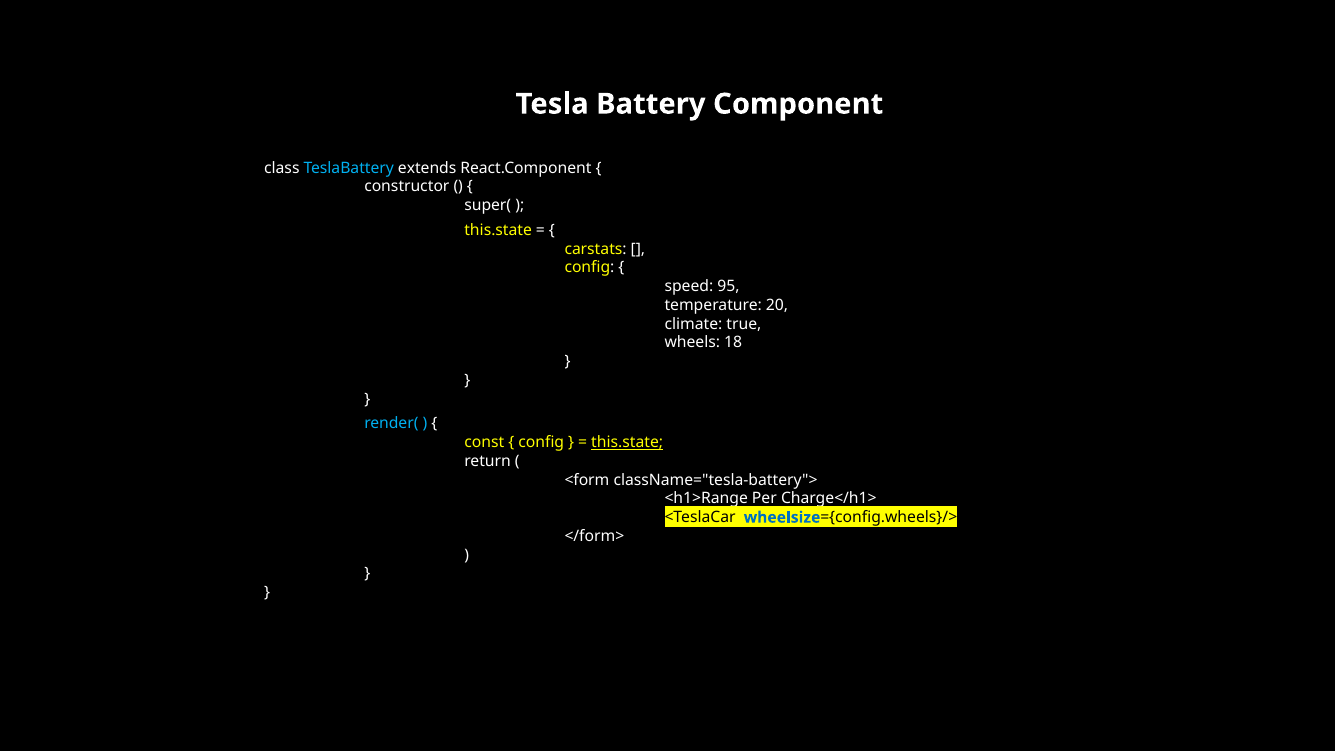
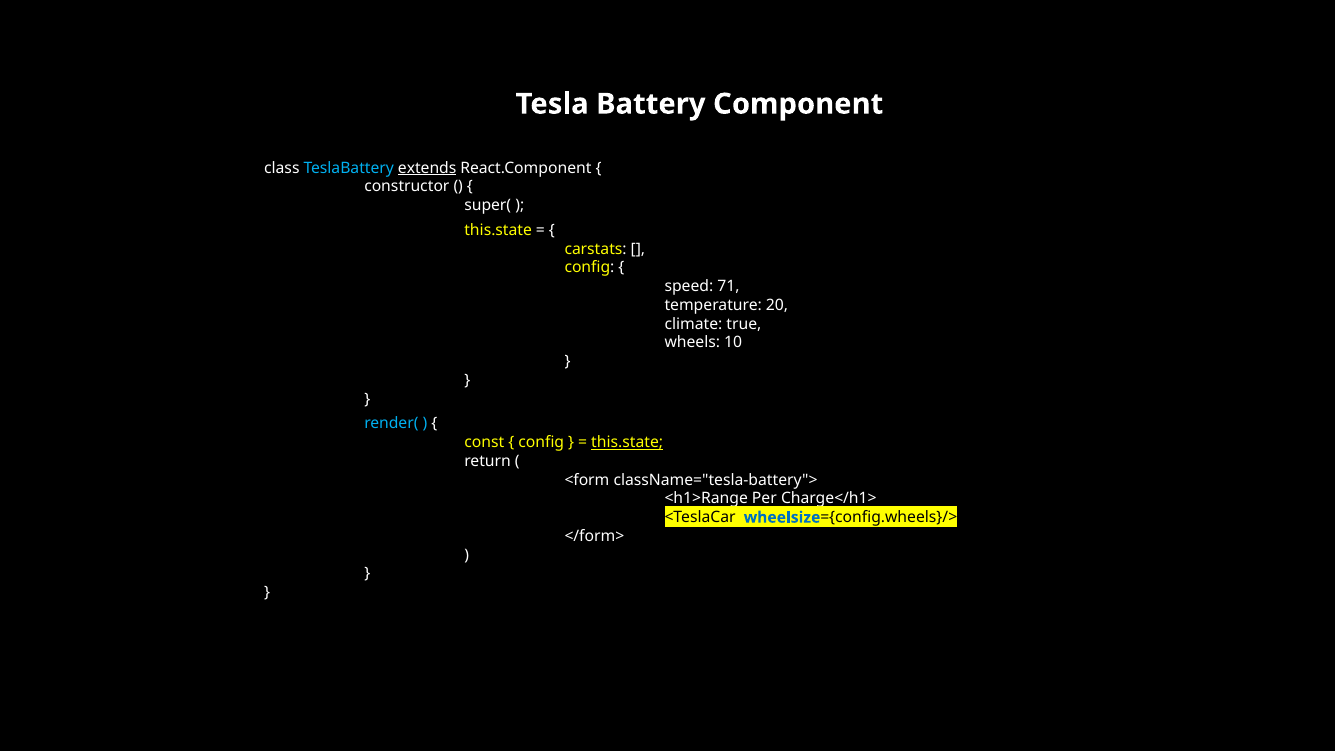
extends underline: none -> present (427, 168)
95: 95 -> 71 (728, 286)
18: 18 -> 10 (733, 343)
